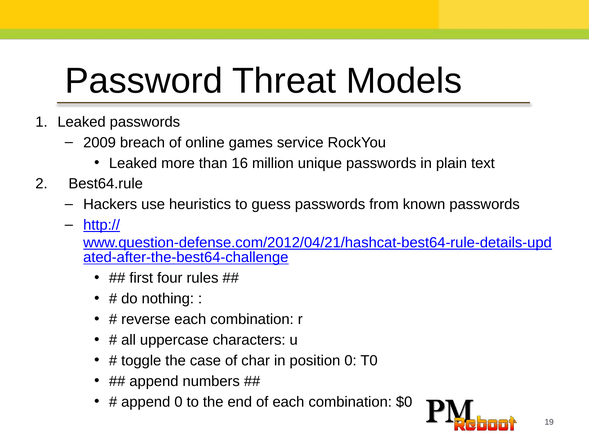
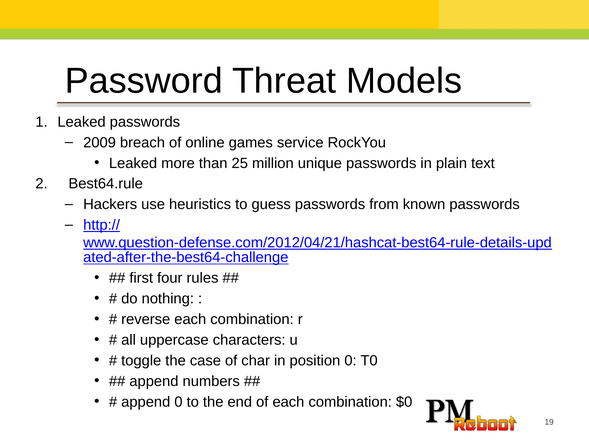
16: 16 -> 25 (240, 163)
